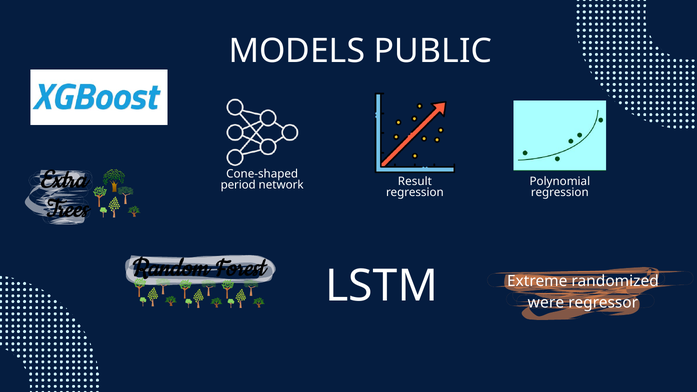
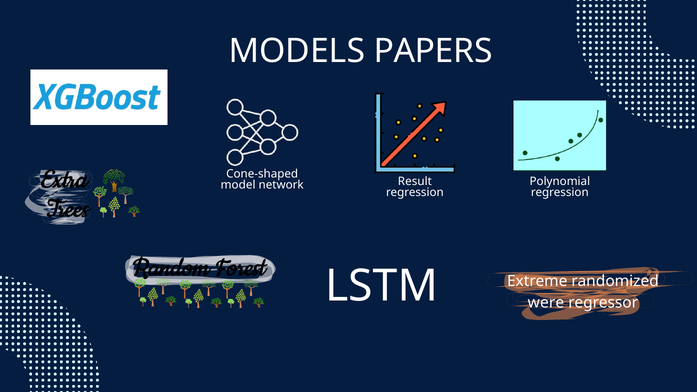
PUBLIC: PUBLIC -> PAPERS (433, 51)
period: period -> model (238, 185)
